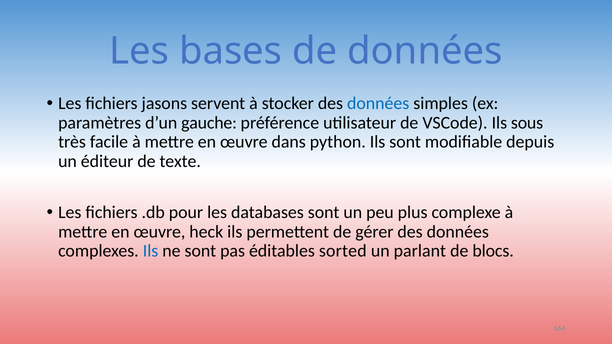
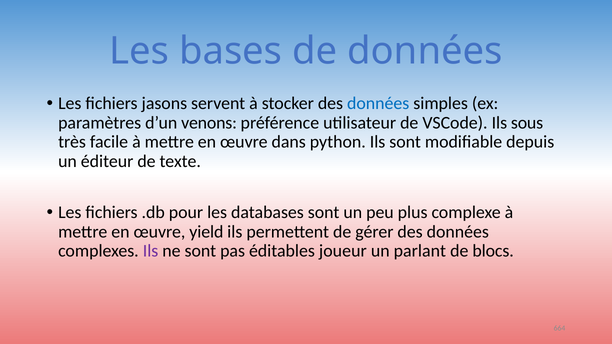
gauche: gauche -> venons (209, 123)
heck: heck -> yield (206, 232)
Ils colour: blue -> purple (151, 251)
sorted: sorted -> joueur (343, 251)
